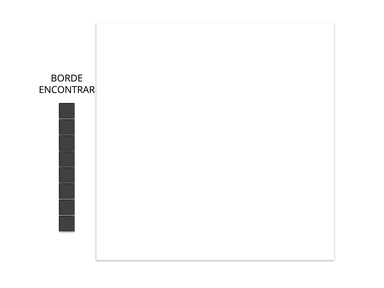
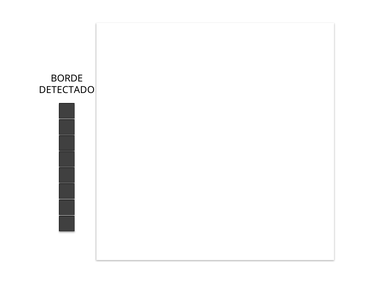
ENCONTRAR: ENCONTRAR -> DETECTADO (67, 90)
